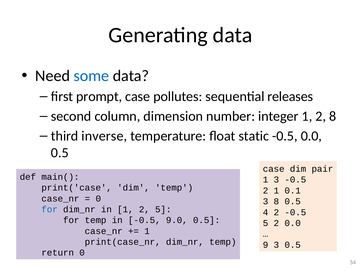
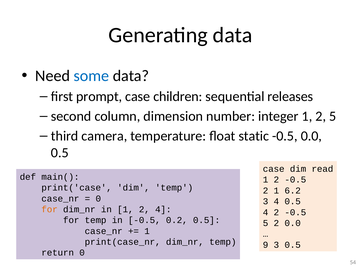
pollutes: pollutes -> children (178, 96)
2 8: 8 -> 5 (333, 116)
inverse: inverse -> camera (104, 136)
pair: pair -> read (322, 169)
3: 3 -> 2 (276, 180)
0.1: 0.1 -> 6.2 (293, 190)
3 8: 8 -> 4 (276, 201)
for colour: blue -> orange (50, 209)
2 5: 5 -> 4 (163, 209)
9.0: 9.0 -> 0.2 (177, 220)
